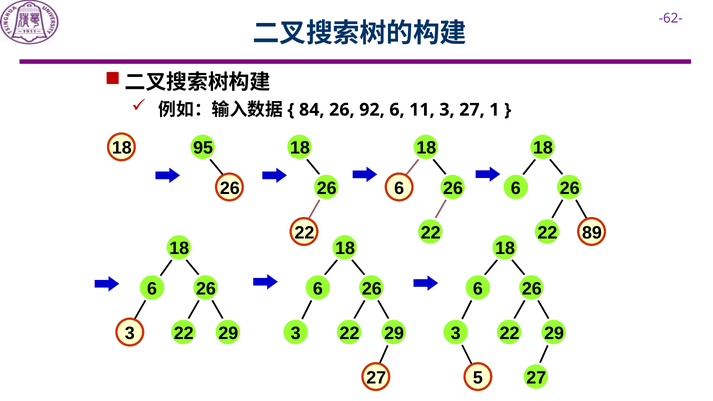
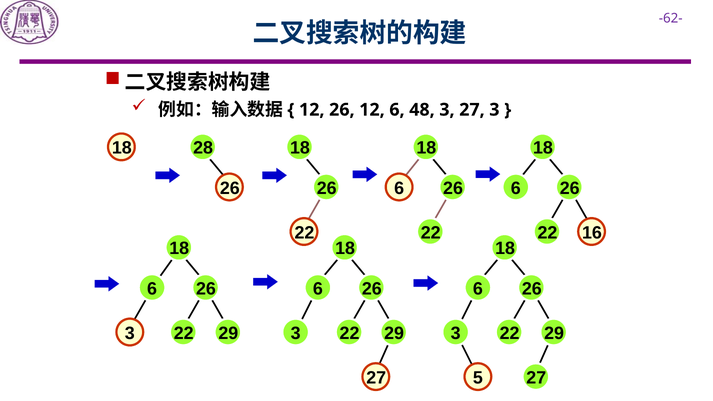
84: 84 -> 12 (312, 110)
26 92: 92 -> 12 (372, 110)
11: 11 -> 48 (422, 110)
27 1: 1 -> 3 (494, 110)
95: 95 -> 28 (203, 148)
89: 89 -> 16 (592, 233)
